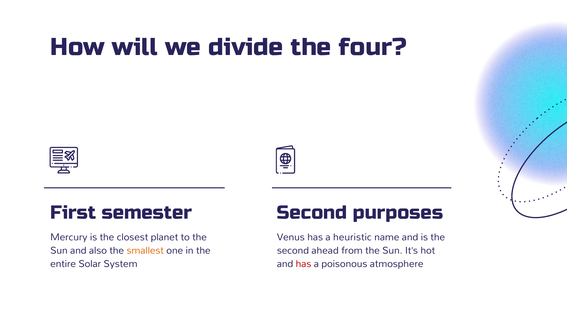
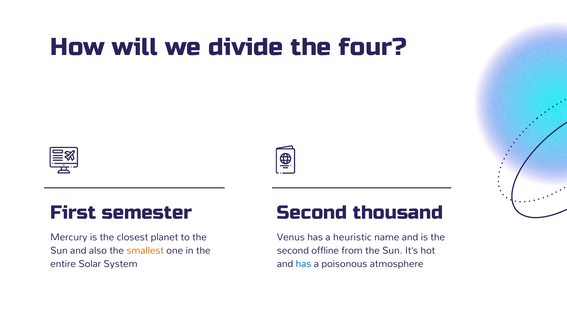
purposes: purposes -> thousand (398, 213)
ahead: ahead -> offline (325, 250)
has colour: red -> blue (304, 263)
